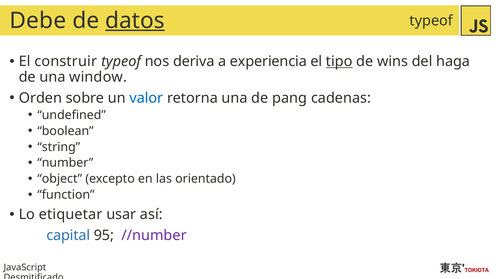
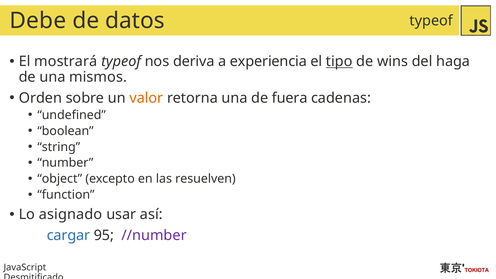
datos underline: present -> none (135, 21)
construir: construir -> mostrará (66, 61)
window: window -> mismos (98, 77)
valor colour: blue -> orange (146, 98)
pang: pang -> fuera (290, 98)
orientado: orientado -> resuelven (205, 179)
etiquetar: etiquetar -> asignado (71, 214)
capital: capital -> cargar (68, 235)
